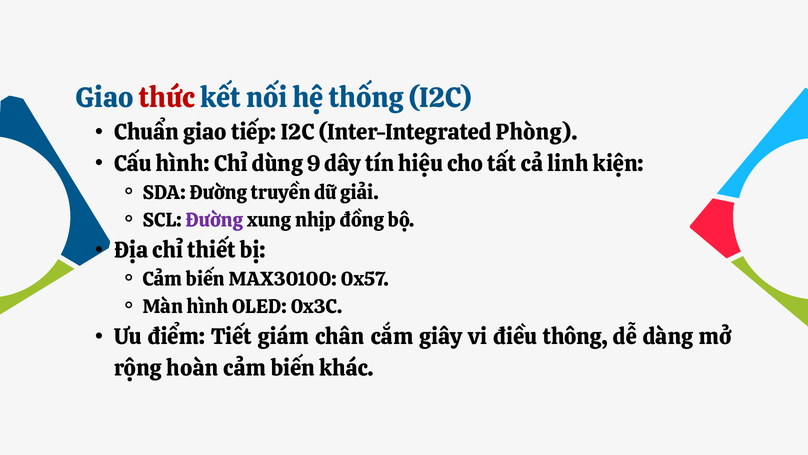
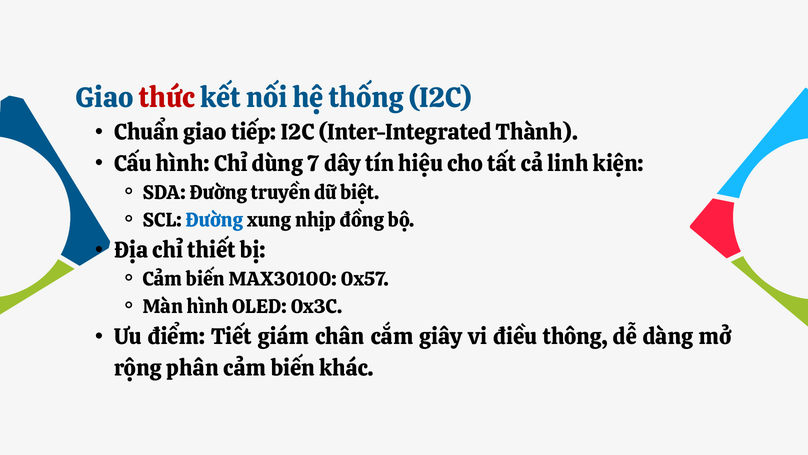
Phòng: Phòng -> Thành (537, 132)
9: 9 -> 7 (314, 164)
giải: giải -> biệt (360, 193)
Đường colour: purple -> blue (215, 220)
hoàn: hoàn -> phân (192, 368)
